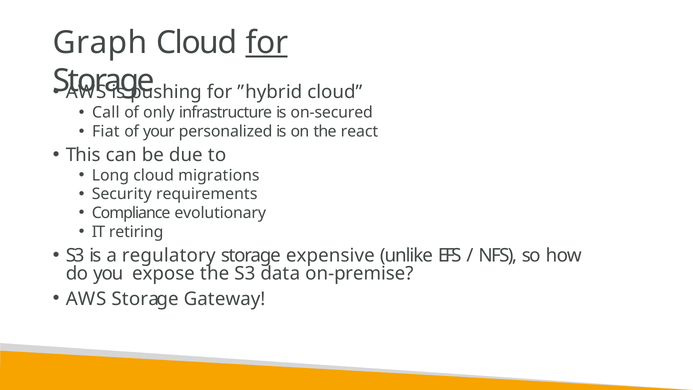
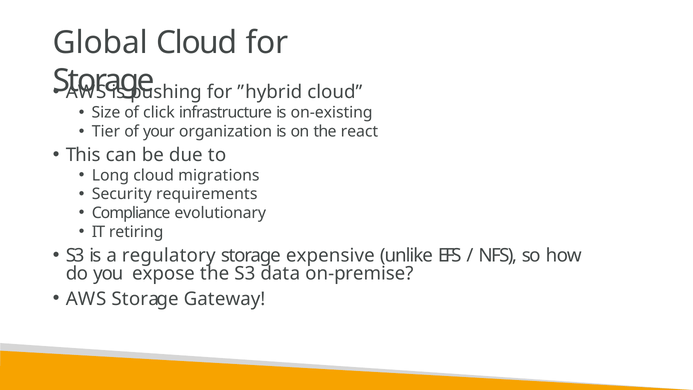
Graph: Graph -> Global (100, 43)
for underline: present -> none (267, 43)
Call: Call -> Size (106, 113)
only: only -> click (159, 113)
on-secured: on-secured -> on-existing (332, 113)
Fiat: Fiat -> Tier (106, 132)
personalized: personalized -> organization (226, 132)
